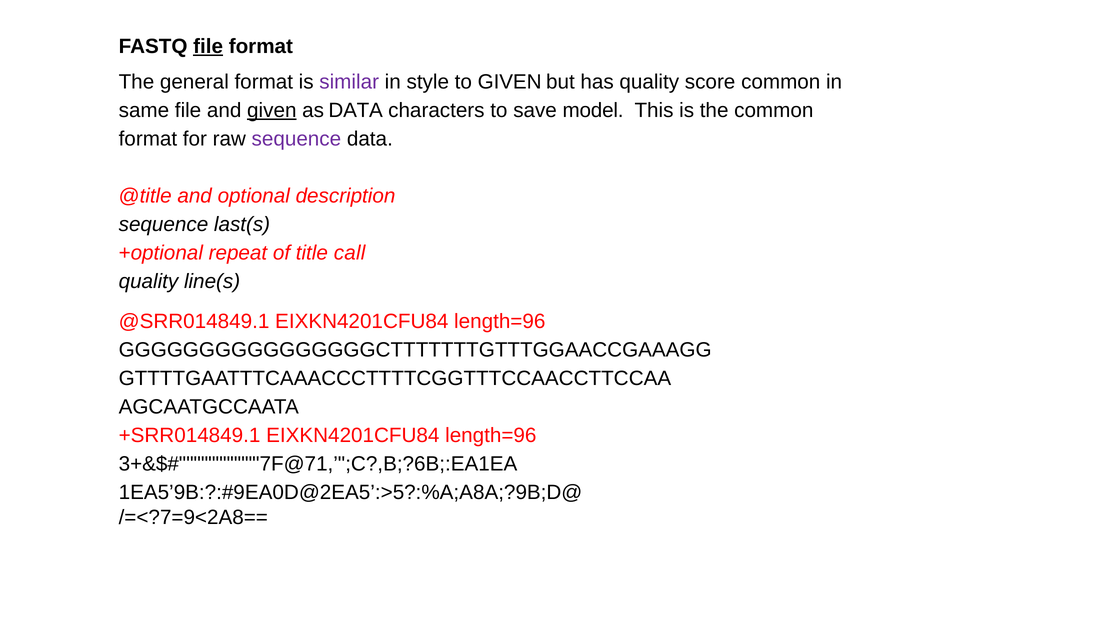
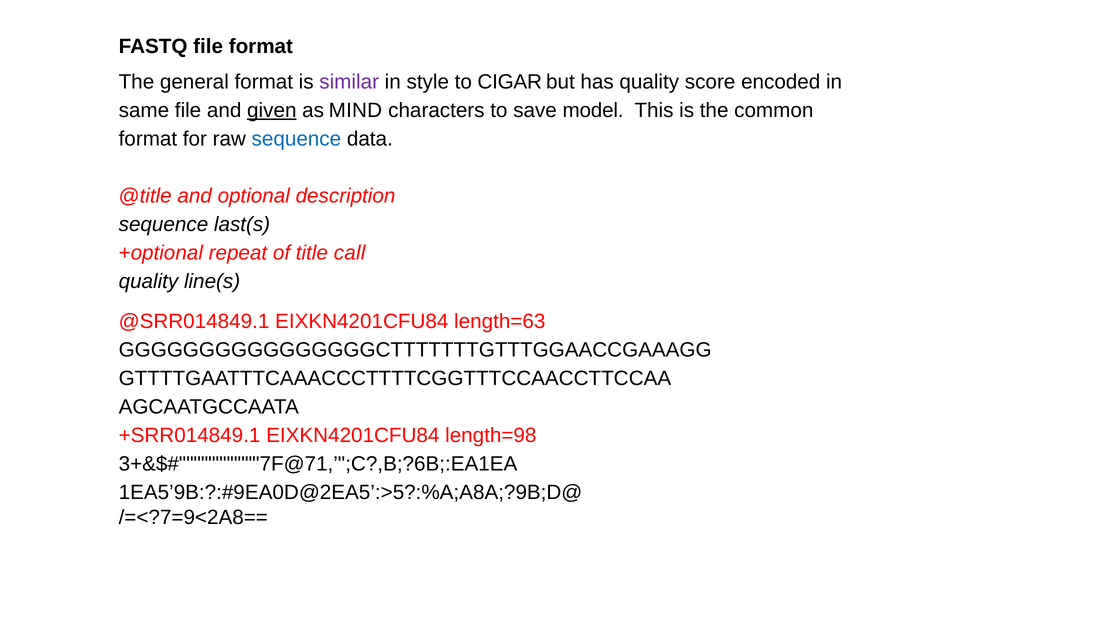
file underline: present -> none (208, 46)
to GIVEN: GIVEN -> CIGAR (510, 82)
score common: common -> encoded (781, 82)
as DATA: DATA -> MIND (355, 110)
sequence colour: purple -> blue (296, 139)
@SRR014849.1 EIXKN4201CFU84 length=96: length=96 -> length=63 (500, 321)
+SRR014849.1 EIXKN4201CFU84 length=96: length=96 -> length=98 (491, 435)
